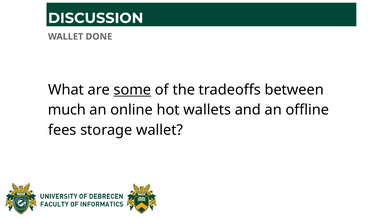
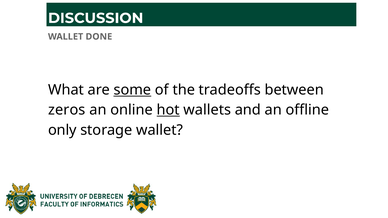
much: much -> zeros (67, 110)
hot underline: none -> present (168, 110)
fees: fees -> only (62, 130)
